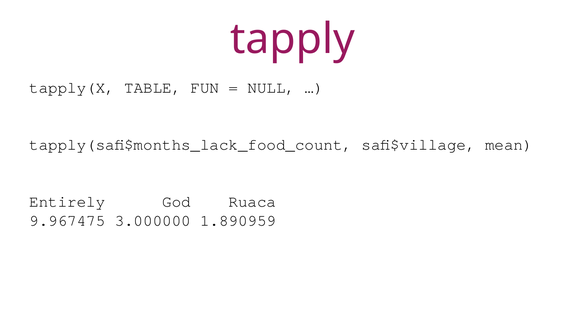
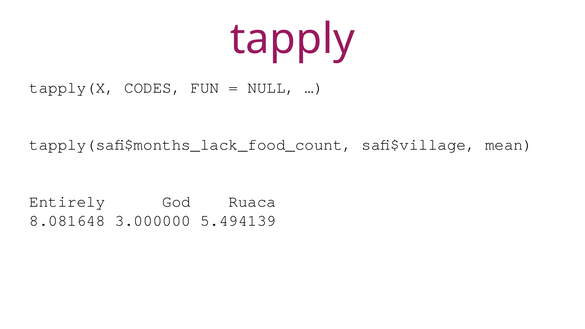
TABLE: TABLE -> CODES (153, 87)
9.967475: 9.967475 -> 8.081648 (67, 221)
1.890959: 1.890959 -> 5.494139 (238, 221)
